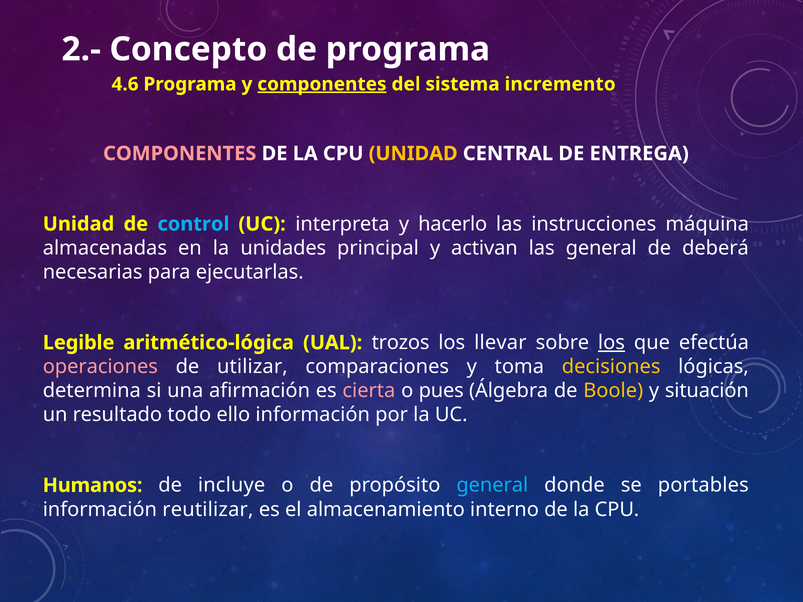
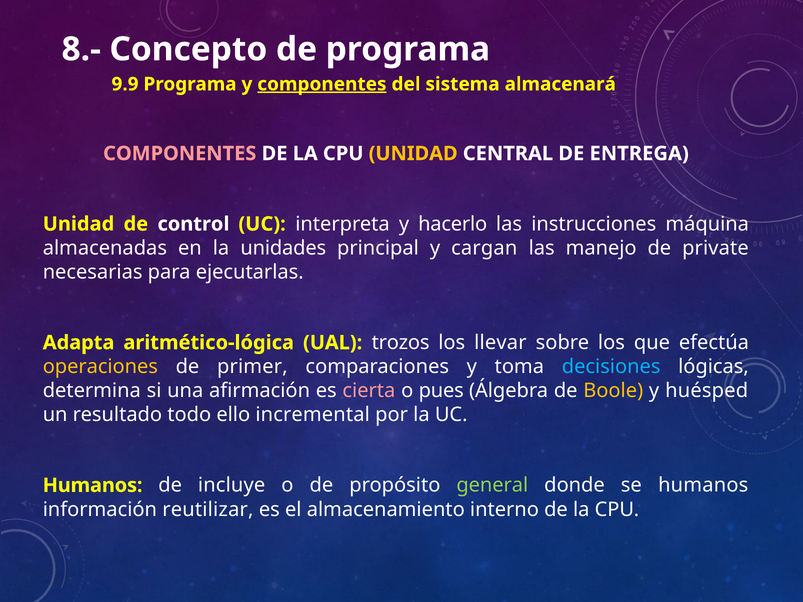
2.-: 2.- -> 8.- (81, 49)
4.6: 4.6 -> 9.9 (125, 84)
incremento: incremento -> almacenará (560, 84)
control colour: light blue -> white (193, 224)
activan: activan -> cargan (484, 248)
las general: general -> manejo (601, 248)
deberá: deberá -> private (715, 248)
Legible: Legible -> Adapta (79, 343)
los underline: present -> none (611, 343)
operaciones colour: pink -> yellow (100, 367)
utilizar: utilizar -> primer (252, 367)
decisiones colour: yellow -> light blue (611, 367)
situación: situación -> huésped (707, 391)
ello información: información -> incremental (313, 415)
general colour: light blue -> light green (492, 486)
se portables: portables -> humanos (703, 486)
